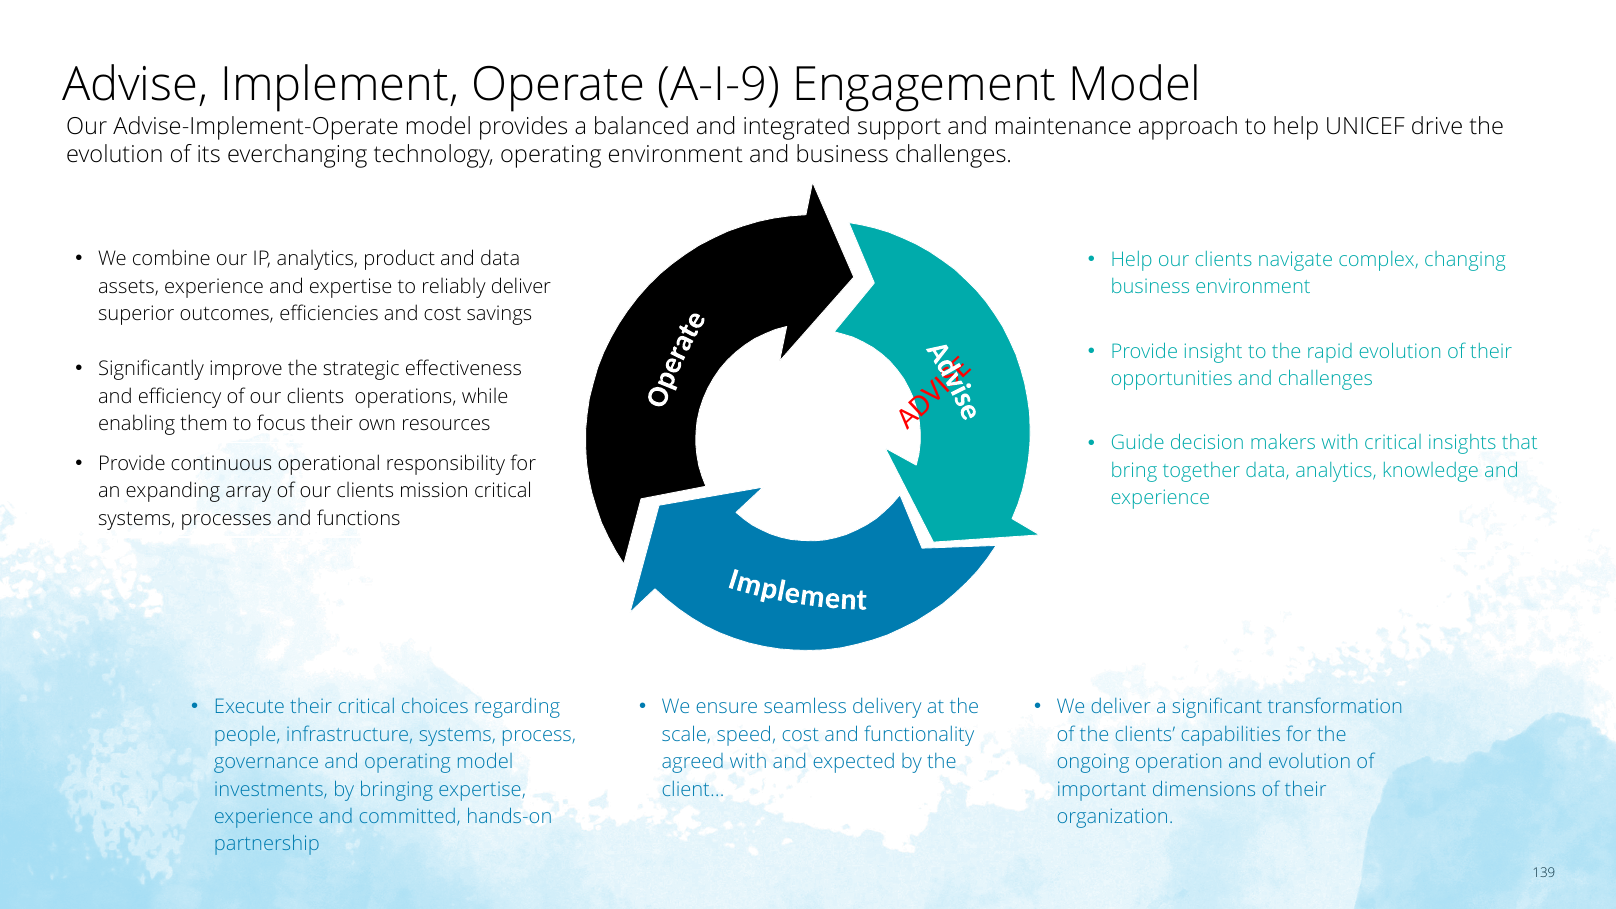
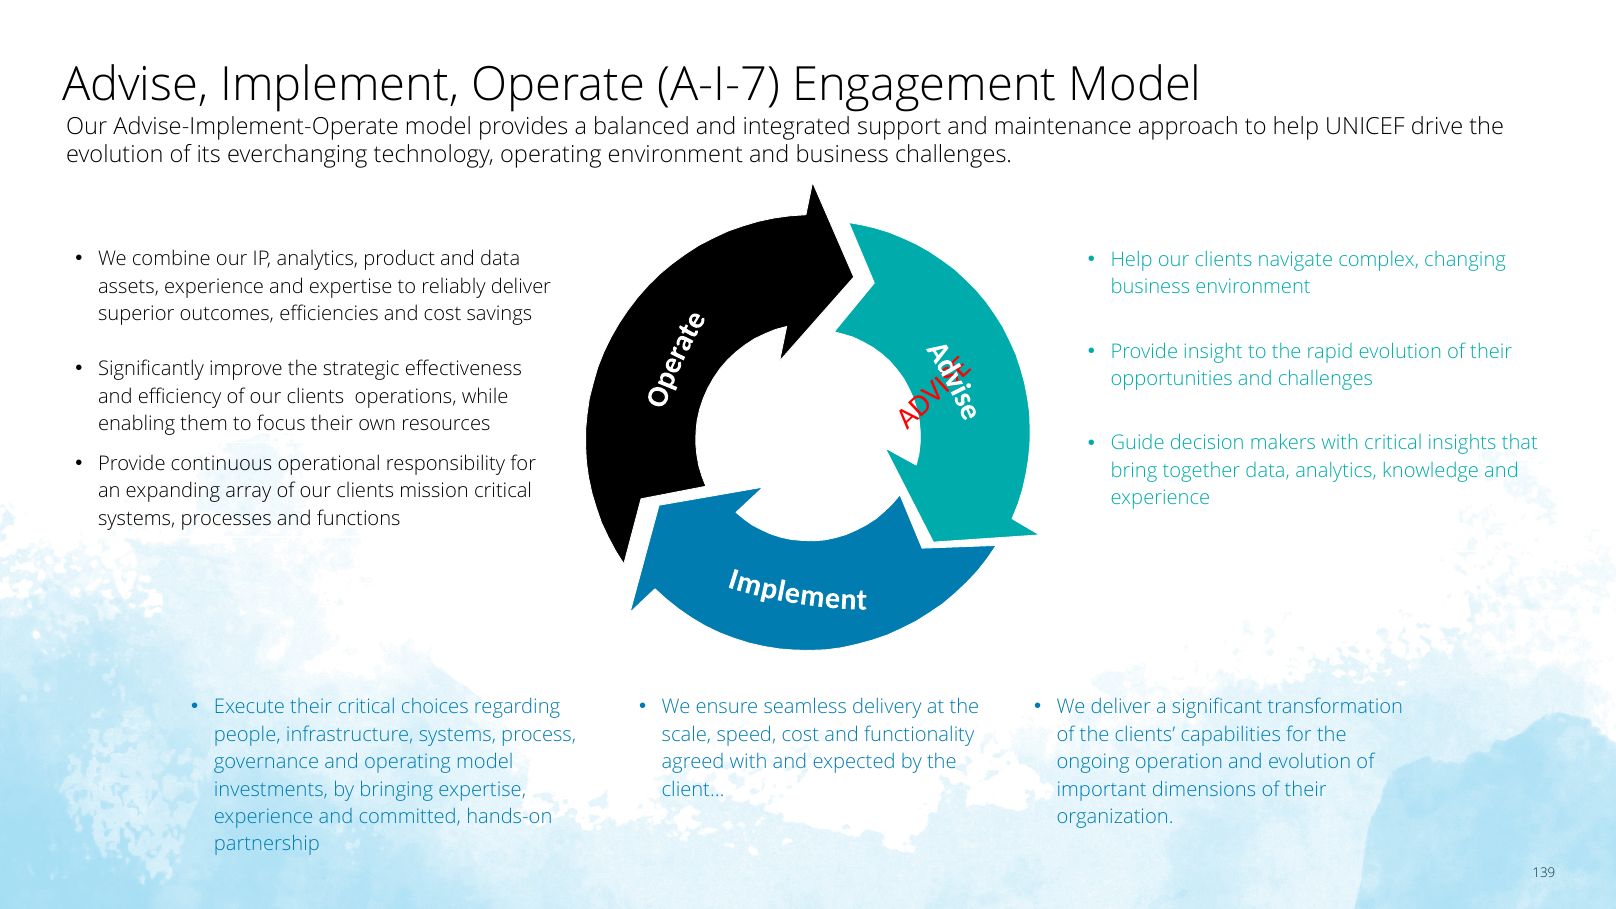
A-I-9: A-I-9 -> A-I-7 (719, 85)
